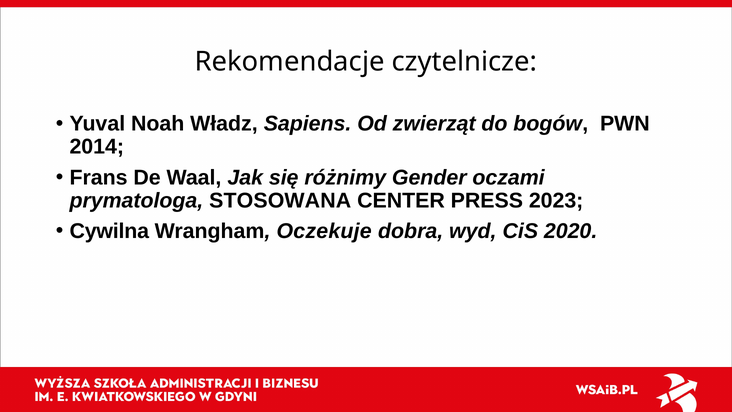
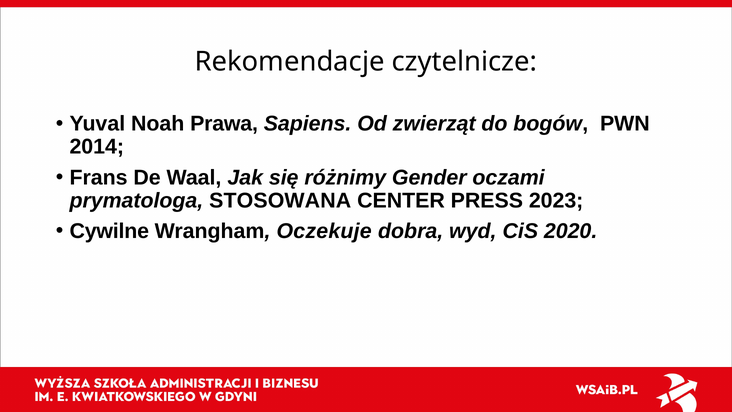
Władz: Władz -> Prawa (224, 124)
Cywilna: Cywilna -> Cywilne (109, 231)
